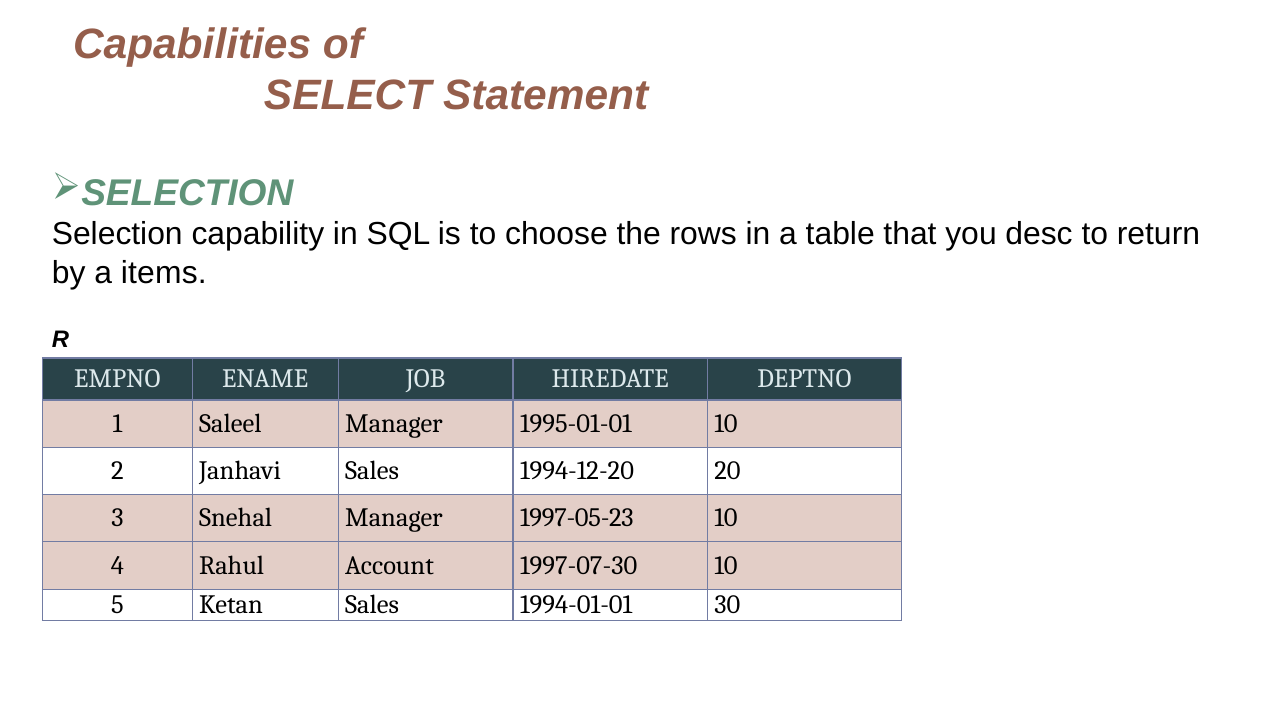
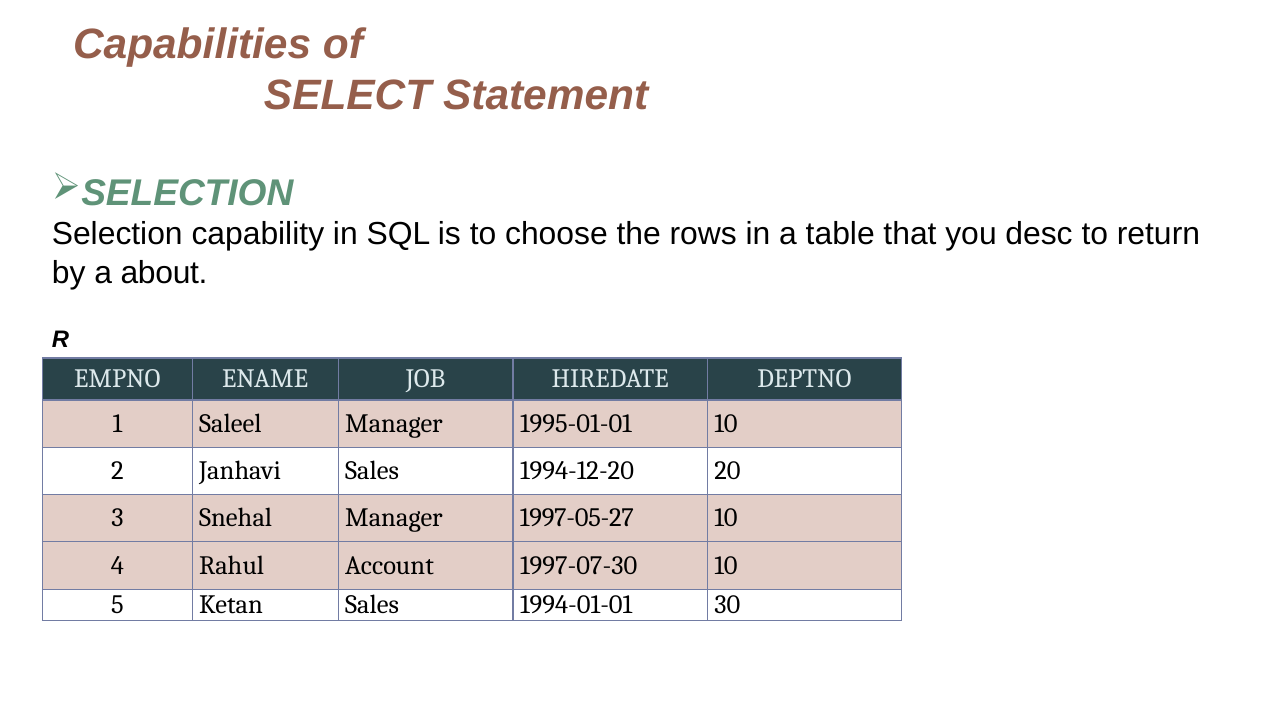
items: items -> about (164, 273)
1997-05-23: 1997-05-23 -> 1997-05-27 (577, 518)
